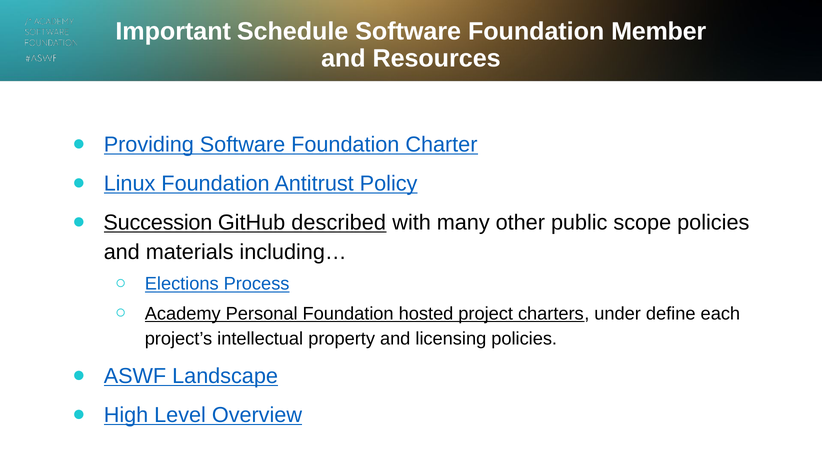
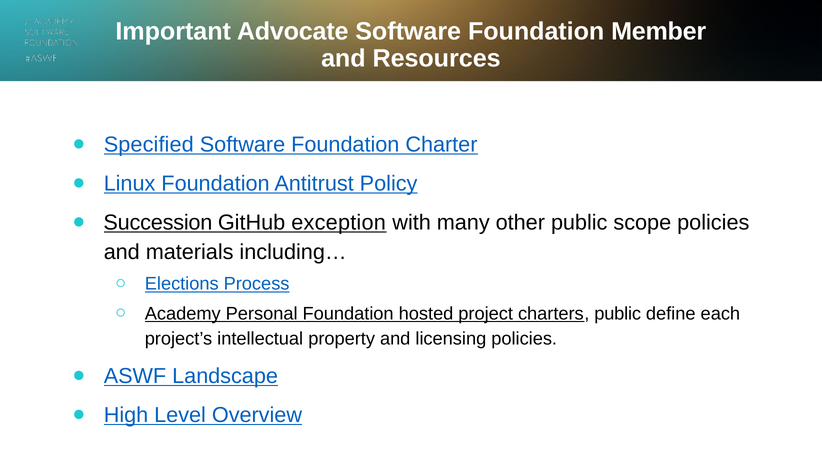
Schedule: Schedule -> Advocate (293, 32)
Providing: Providing -> Specified (149, 145)
described: described -> exception (339, 223)
charters under: under -> public (618, 314)
